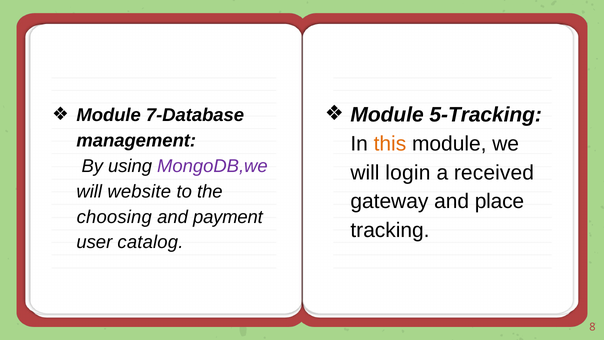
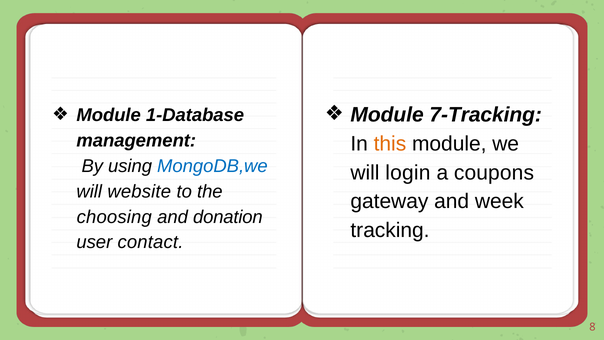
5-Tracking: 5-Tracking -> 7-Tracking (486, 115)
7-Database: 7-Database -> 1-Database (195, 115)
MongoDB,we colour: purple -> blue (212, 166)
received: received -> coupons (494, 172)
place: place -> week (499, 201)
payment: payment -> donation (228, 217)
catalog: catalog -> contact (150, 242)
